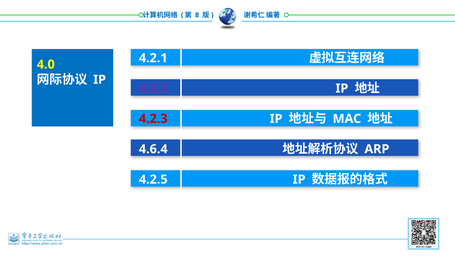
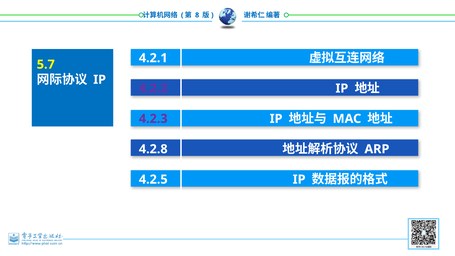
4.0: 4.0 -> 5.7 (46, 64)
4.2.3 colour: red -> purple (153, 119)
4.6.4: 4.6.4 -> 4.2.8 (153, 149)
